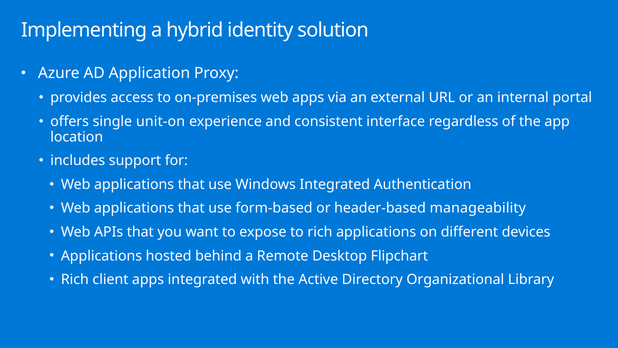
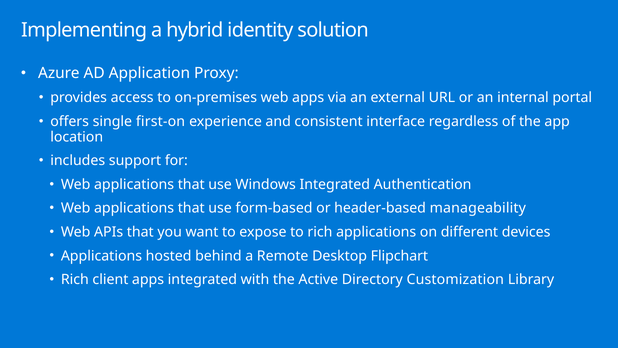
unit-on: unit-on -> first-on (161, 121)
Organizational: Organizational -> Customization (455, 279)
